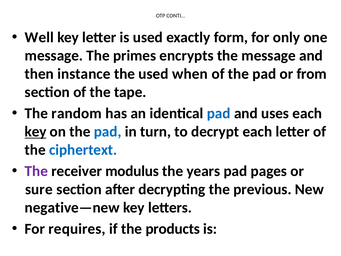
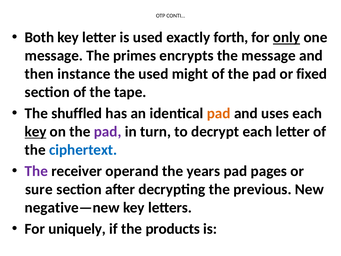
Well: Well -> Both (39, 37)
form: form -> forth (231, 37)
only underline: none -> present (286, 37)
when: when -> might (190, 74)
from: from -> fixed (312, 74)
random: random -> shuffled (77, 113)
pad colour: blue -> orange (219, 113)
pad colour: blue -> purple (108, 132)
modulus: modulus -> operand (132, 171)
requires: requires -> uniquely (77, 229)
